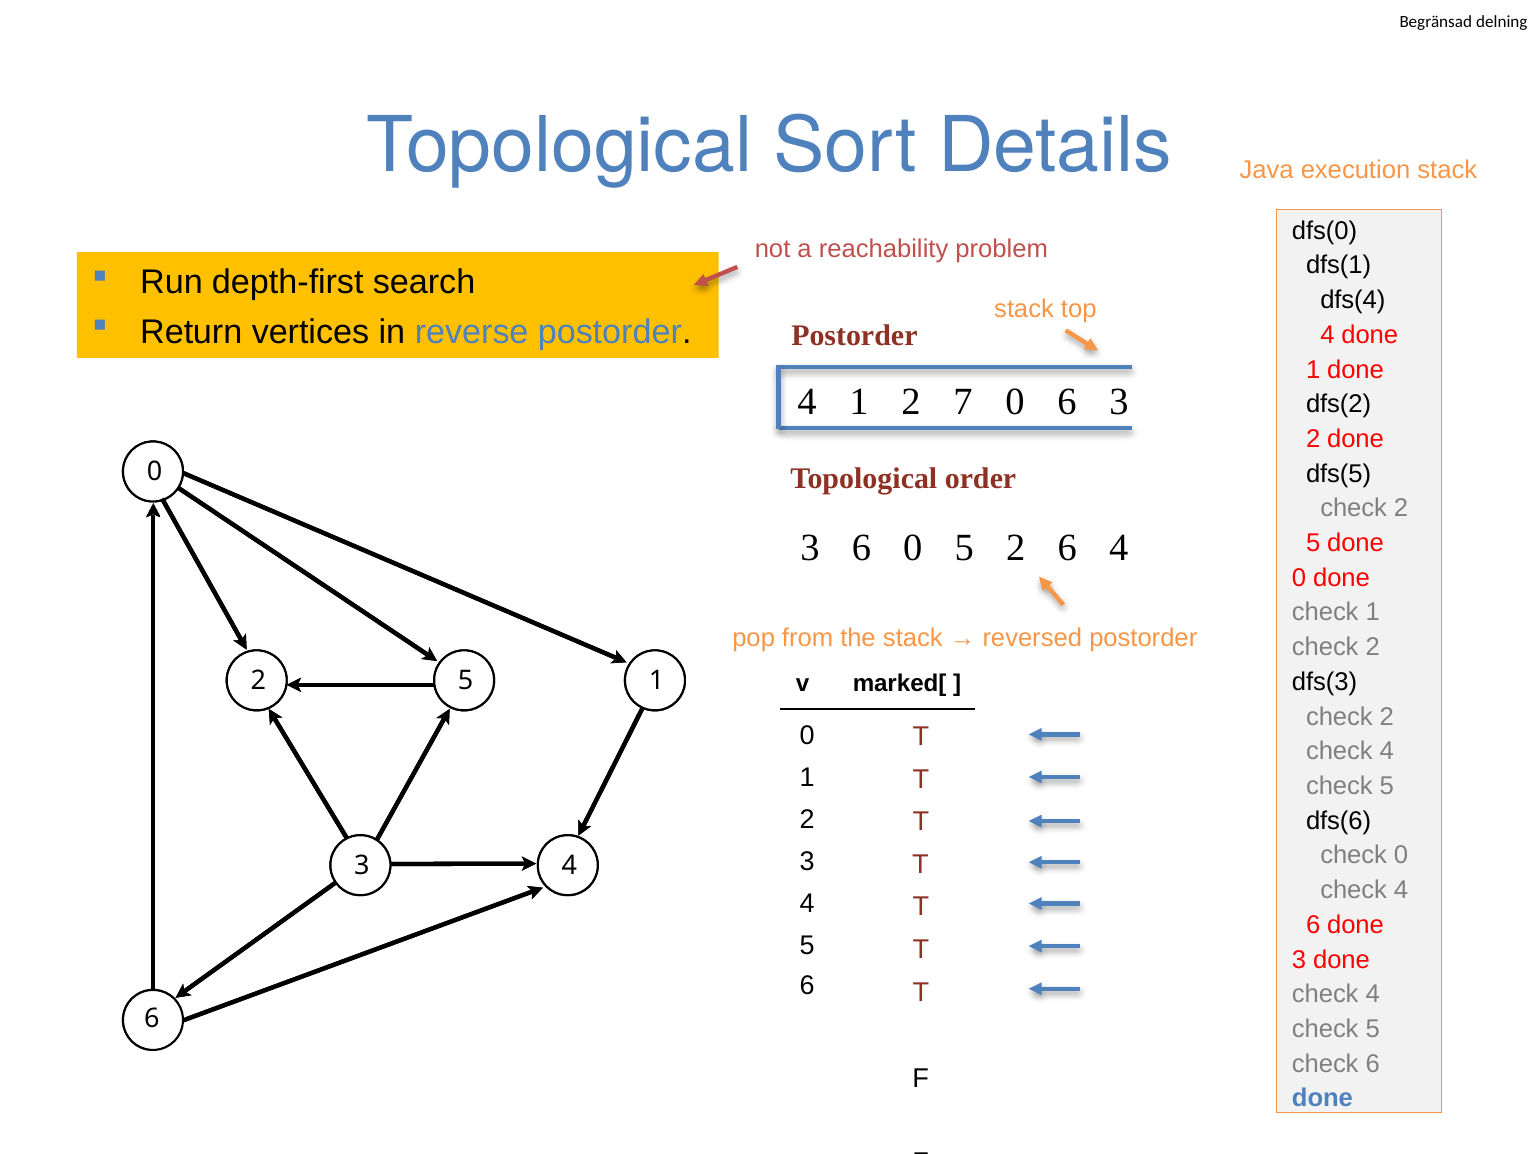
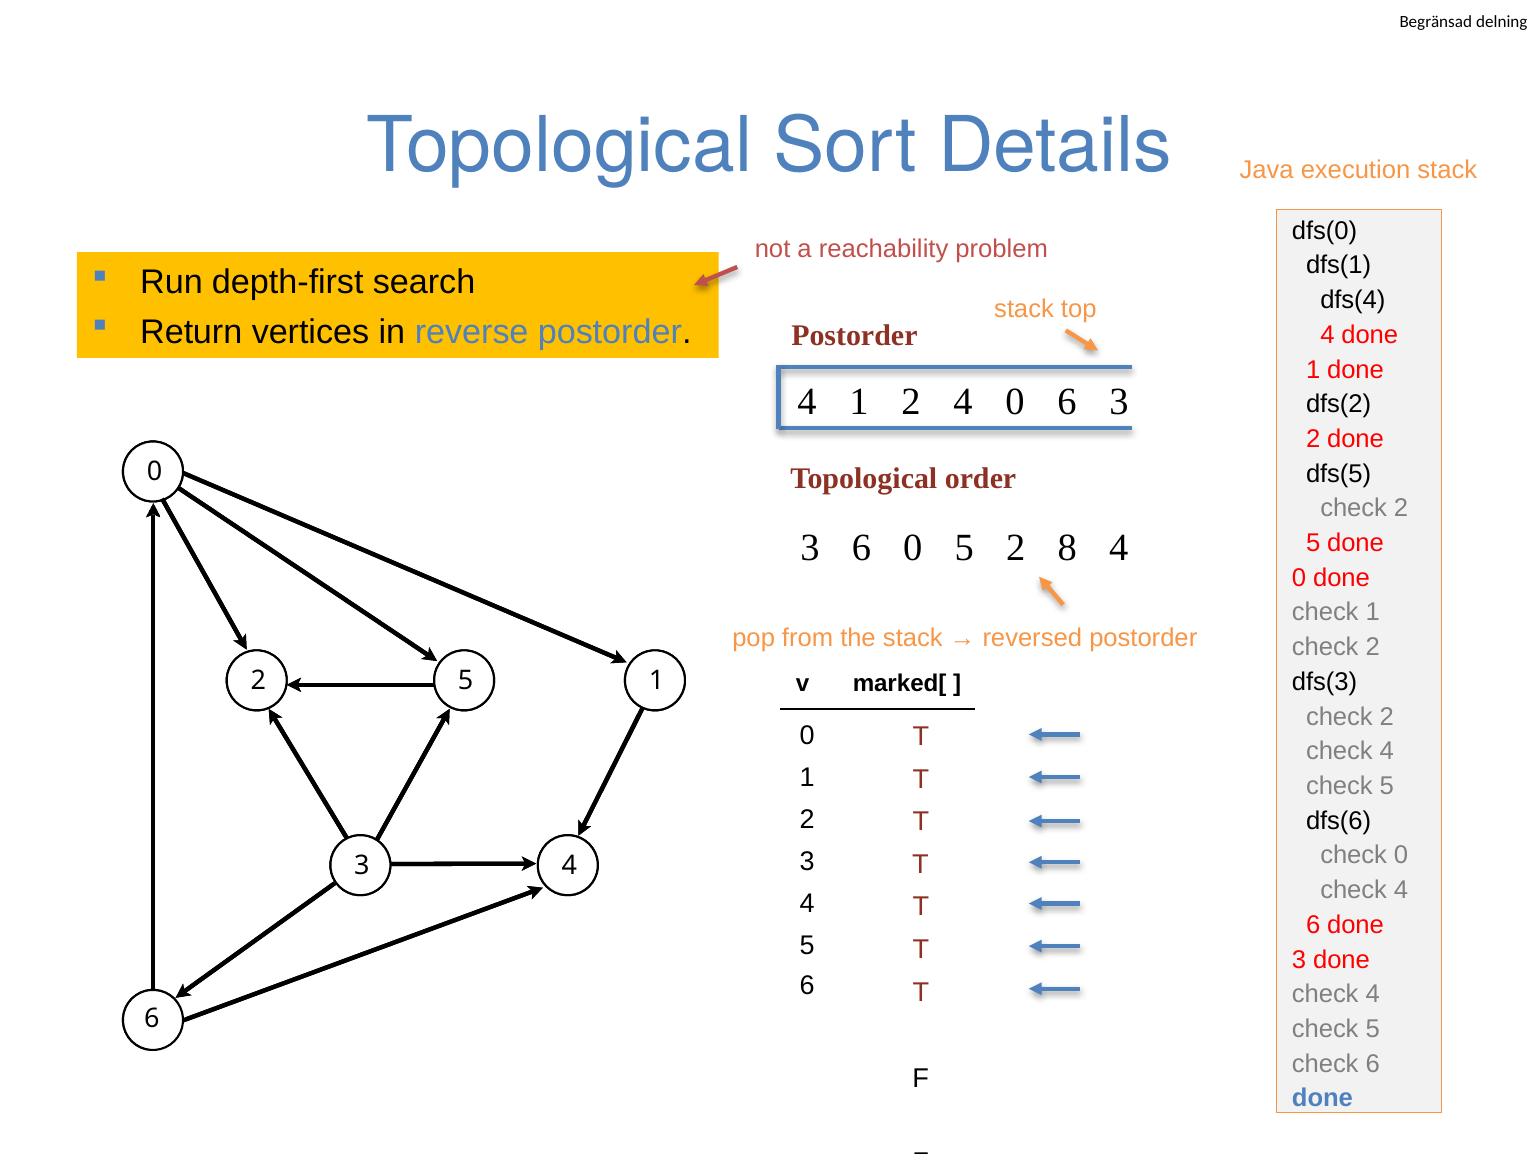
2 7: 7 -> 4 (963, 402)
0 5 2 6: 6 -> 8 (1067, 548)
